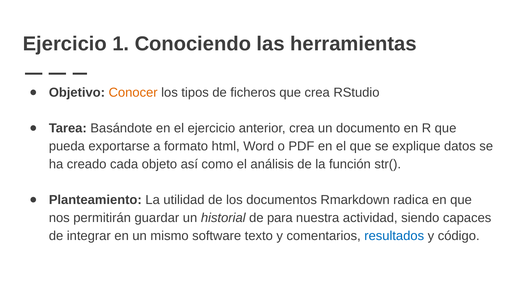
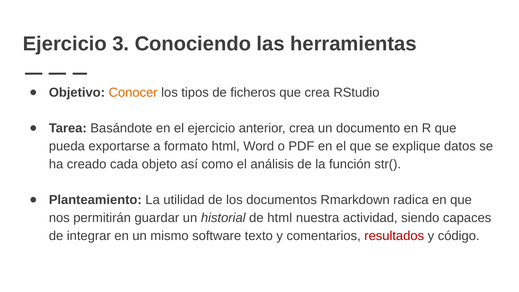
1: 1 -> 3 (121, 44)
de para: para -> html (280, 218)
resultados colour: blue -> red (394, 236)
